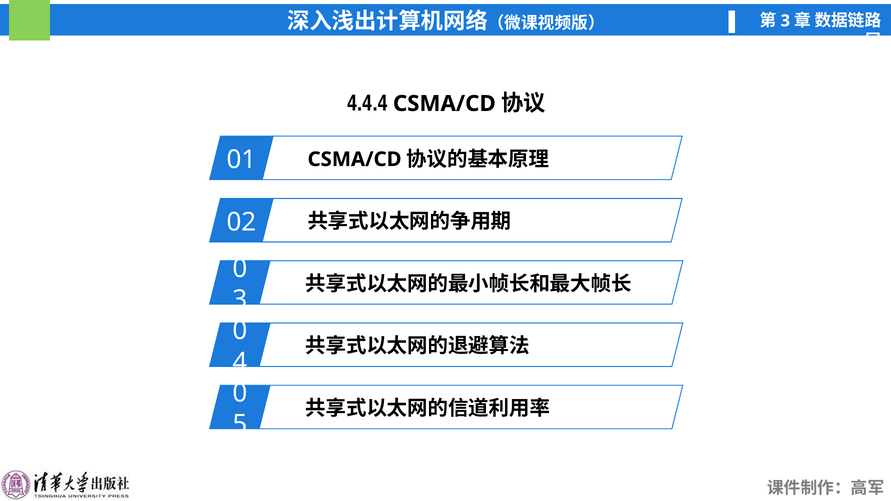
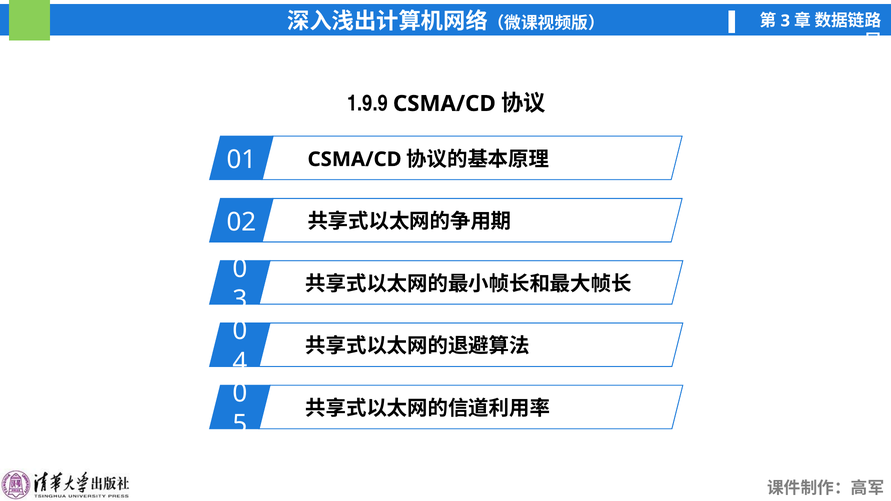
4.4.4: 4.4.4 -> 1.9.9 (368, 104)
